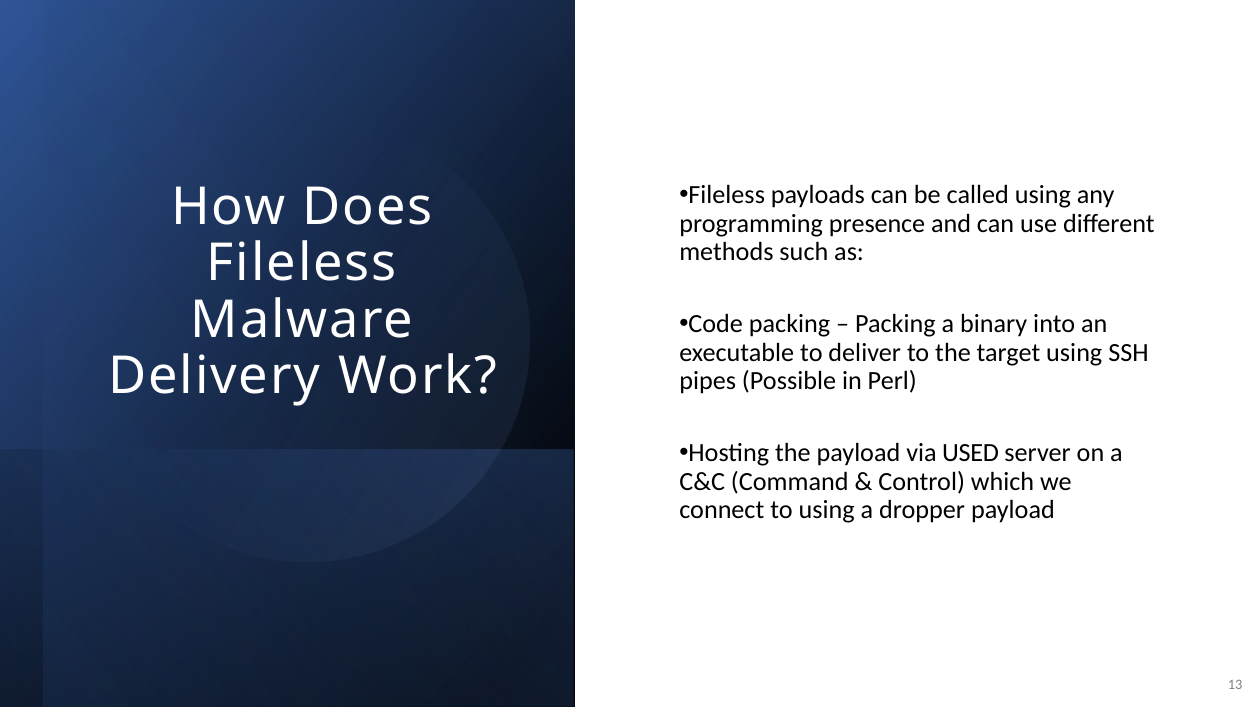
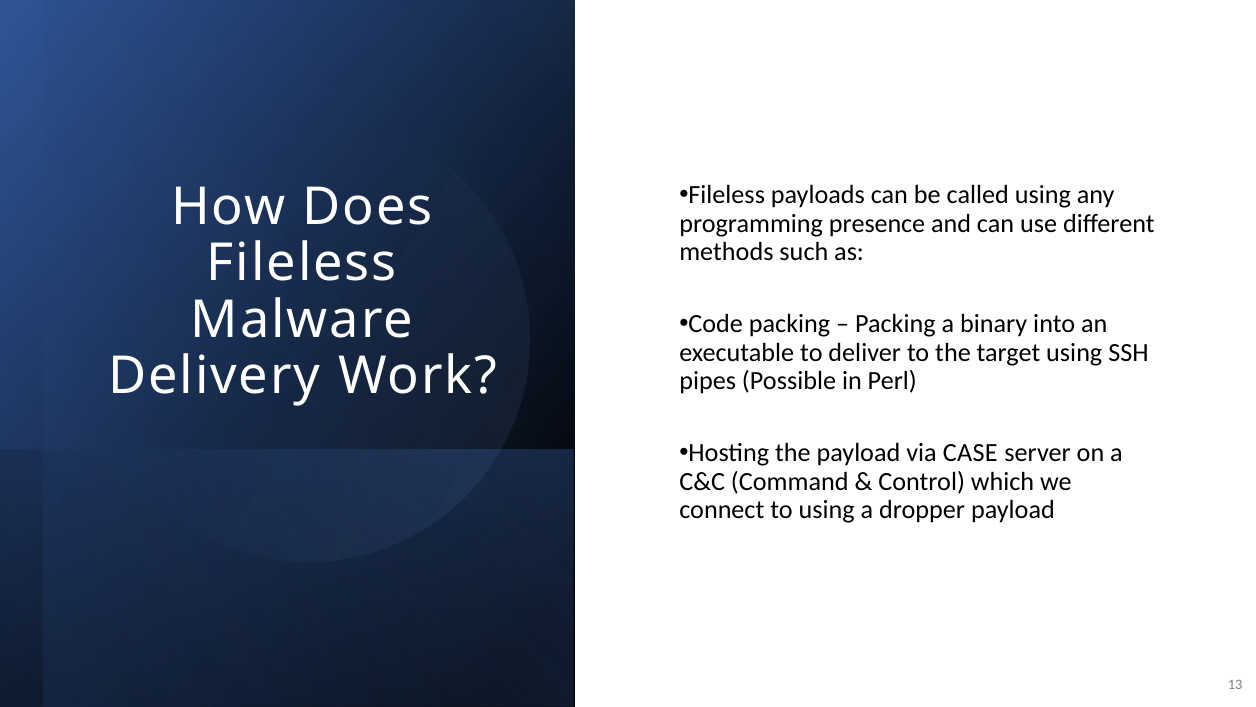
USED: USED -> CASE (970, 453)
